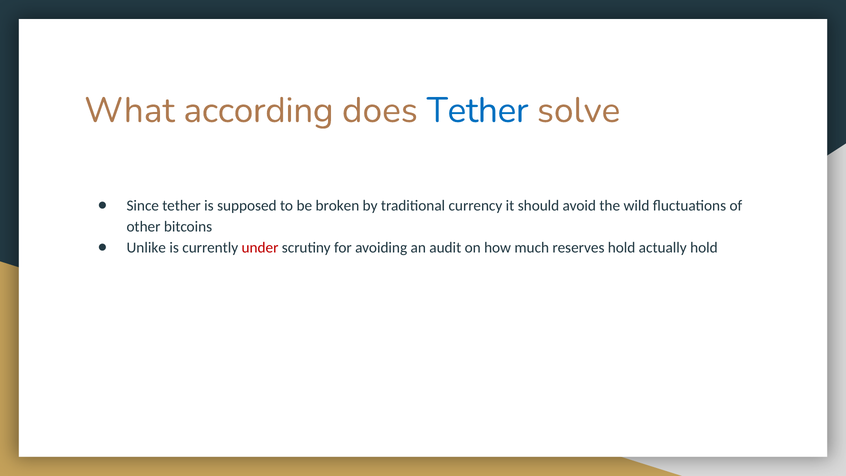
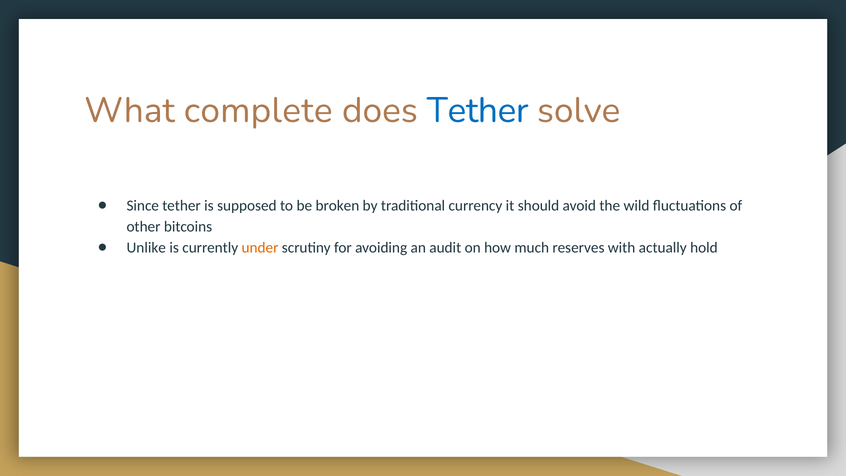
according: according -> complete (258, 110)
under colour: red -> orange (260, 248)
reserves hold: hold -> with (622, 248)
